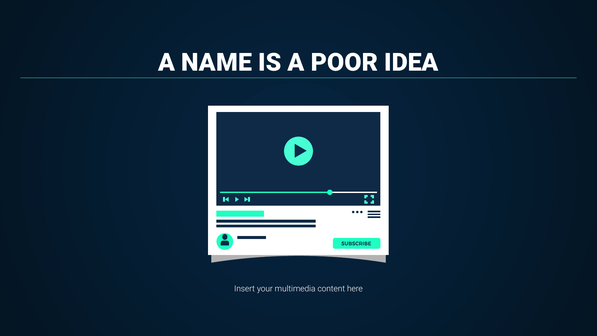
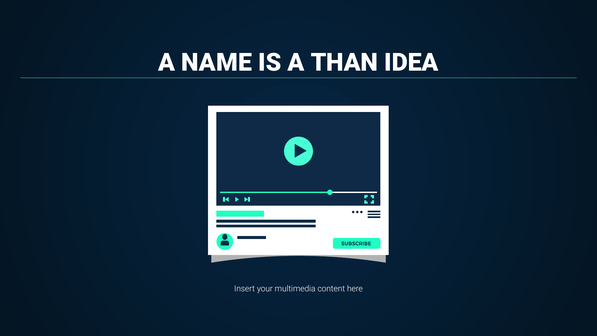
POOR: POOR -> THAN (344, 62)
